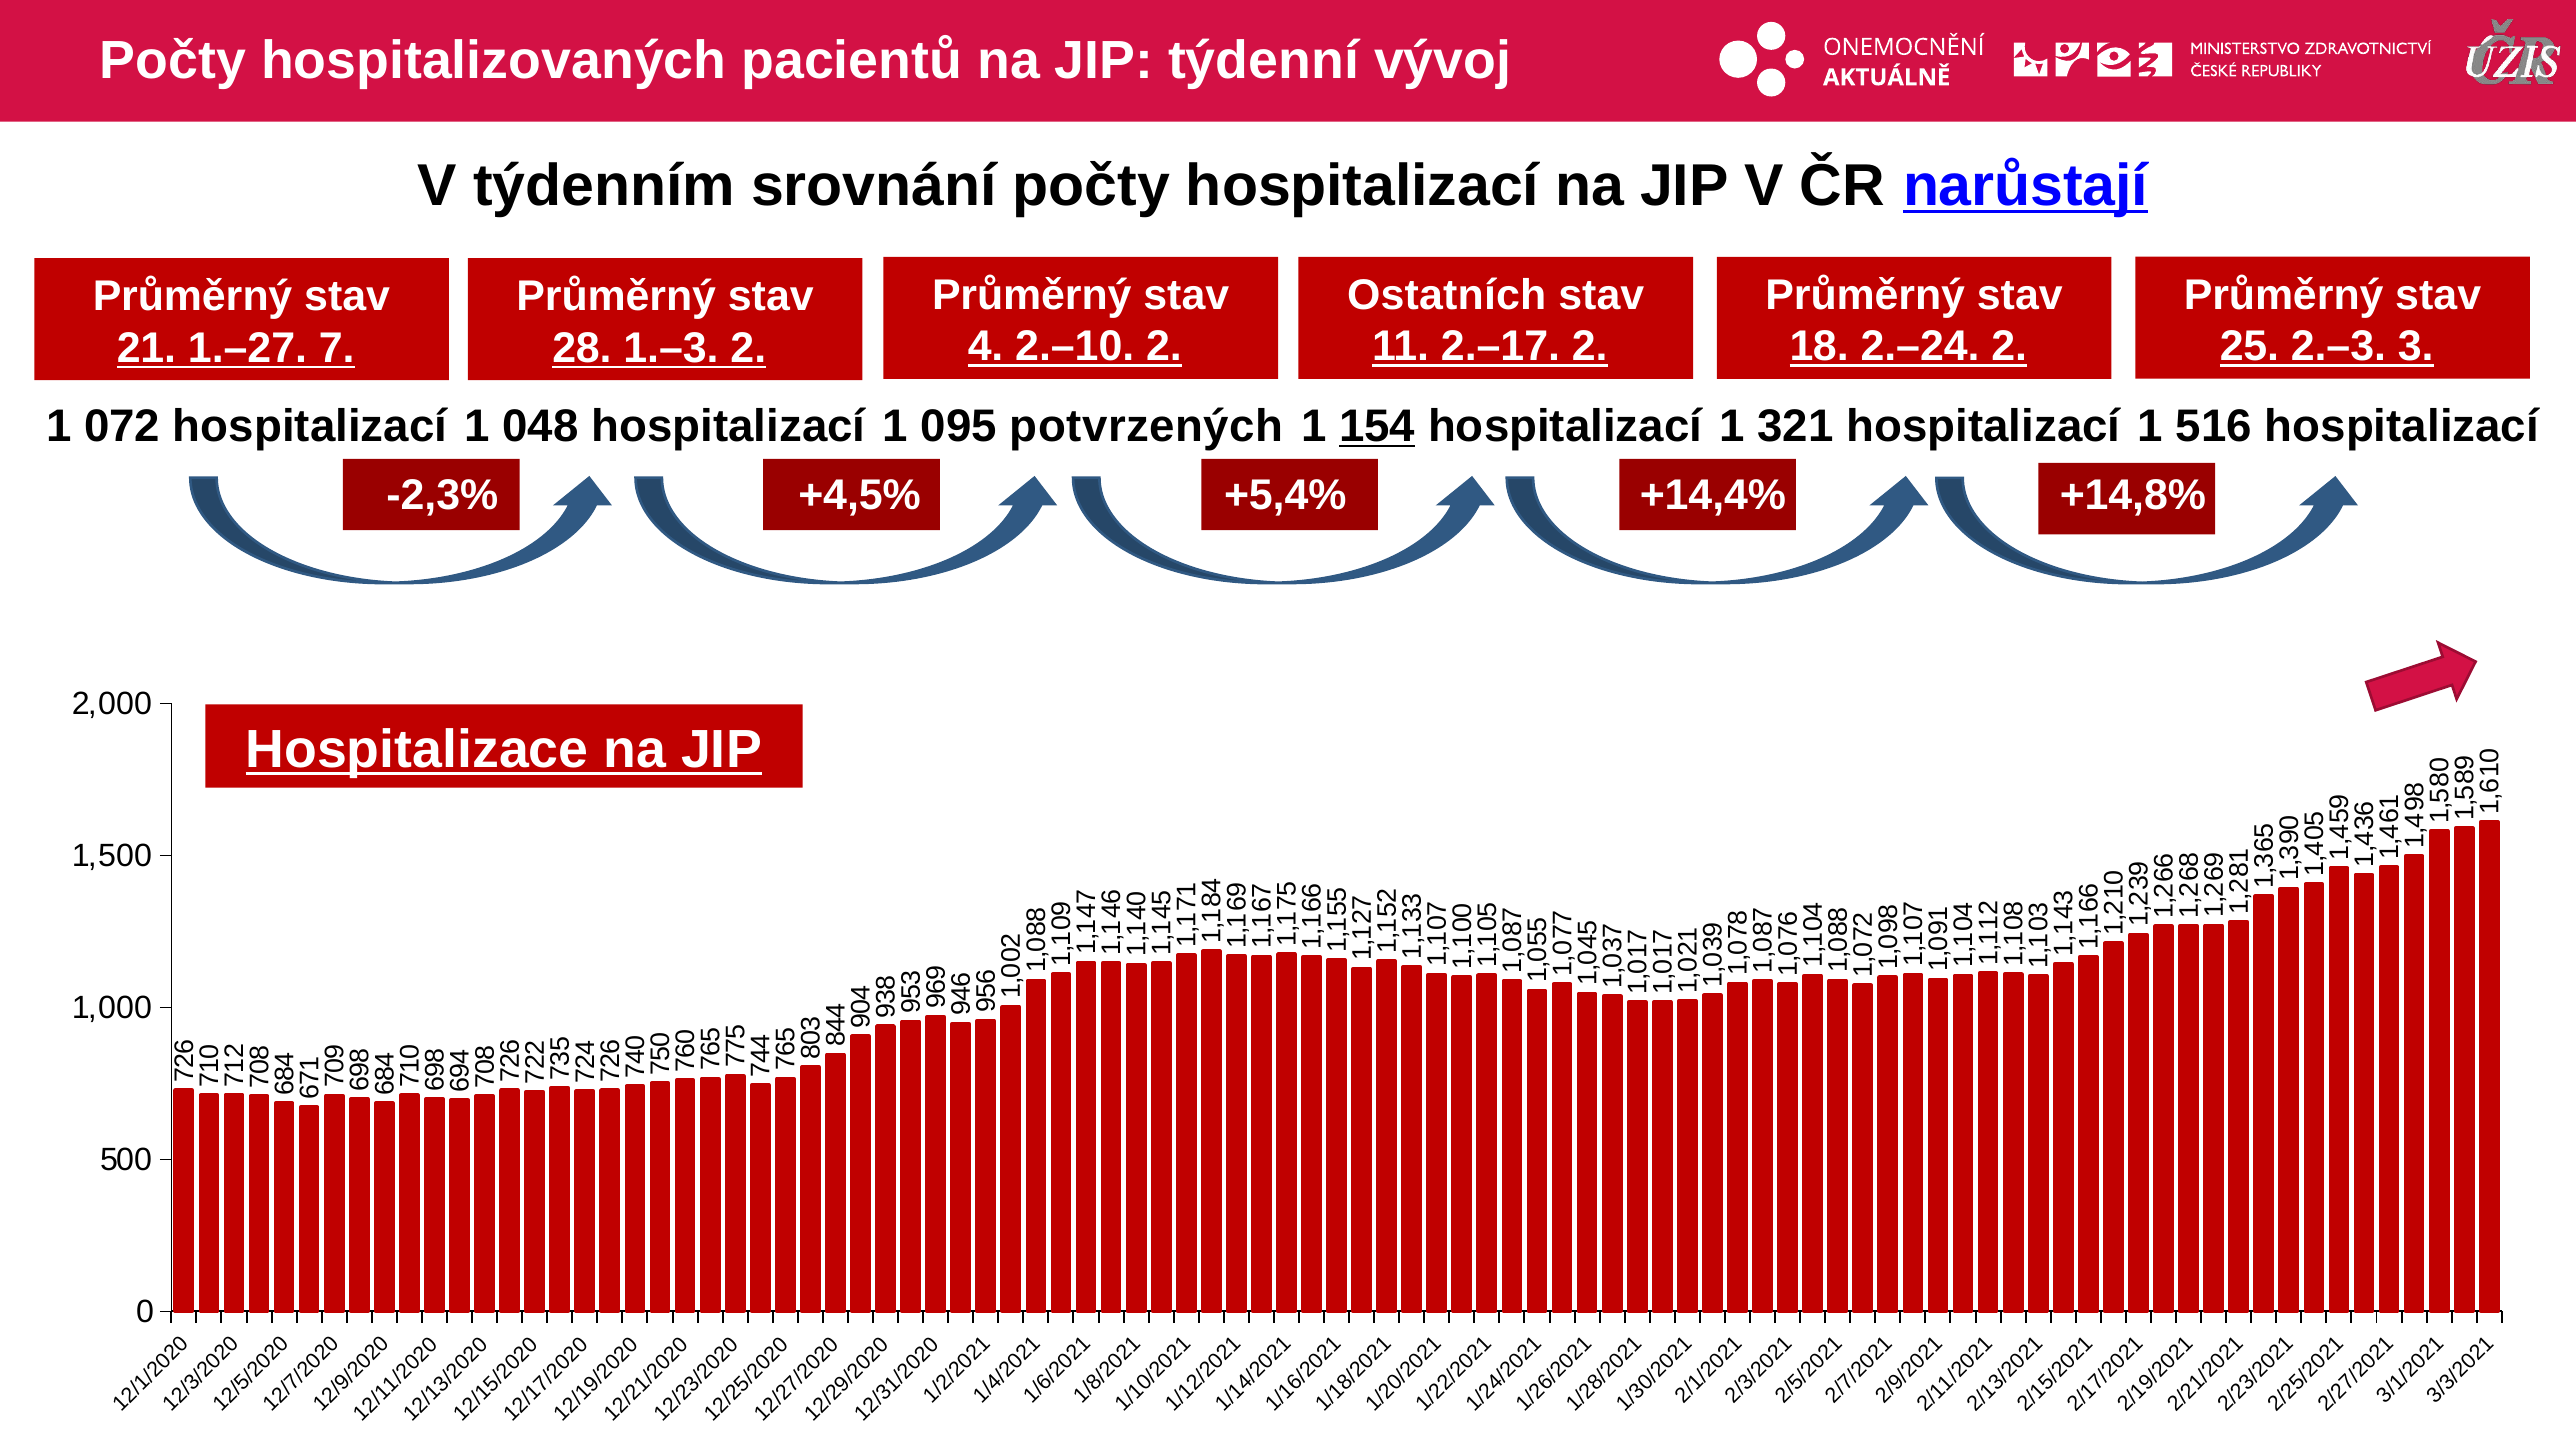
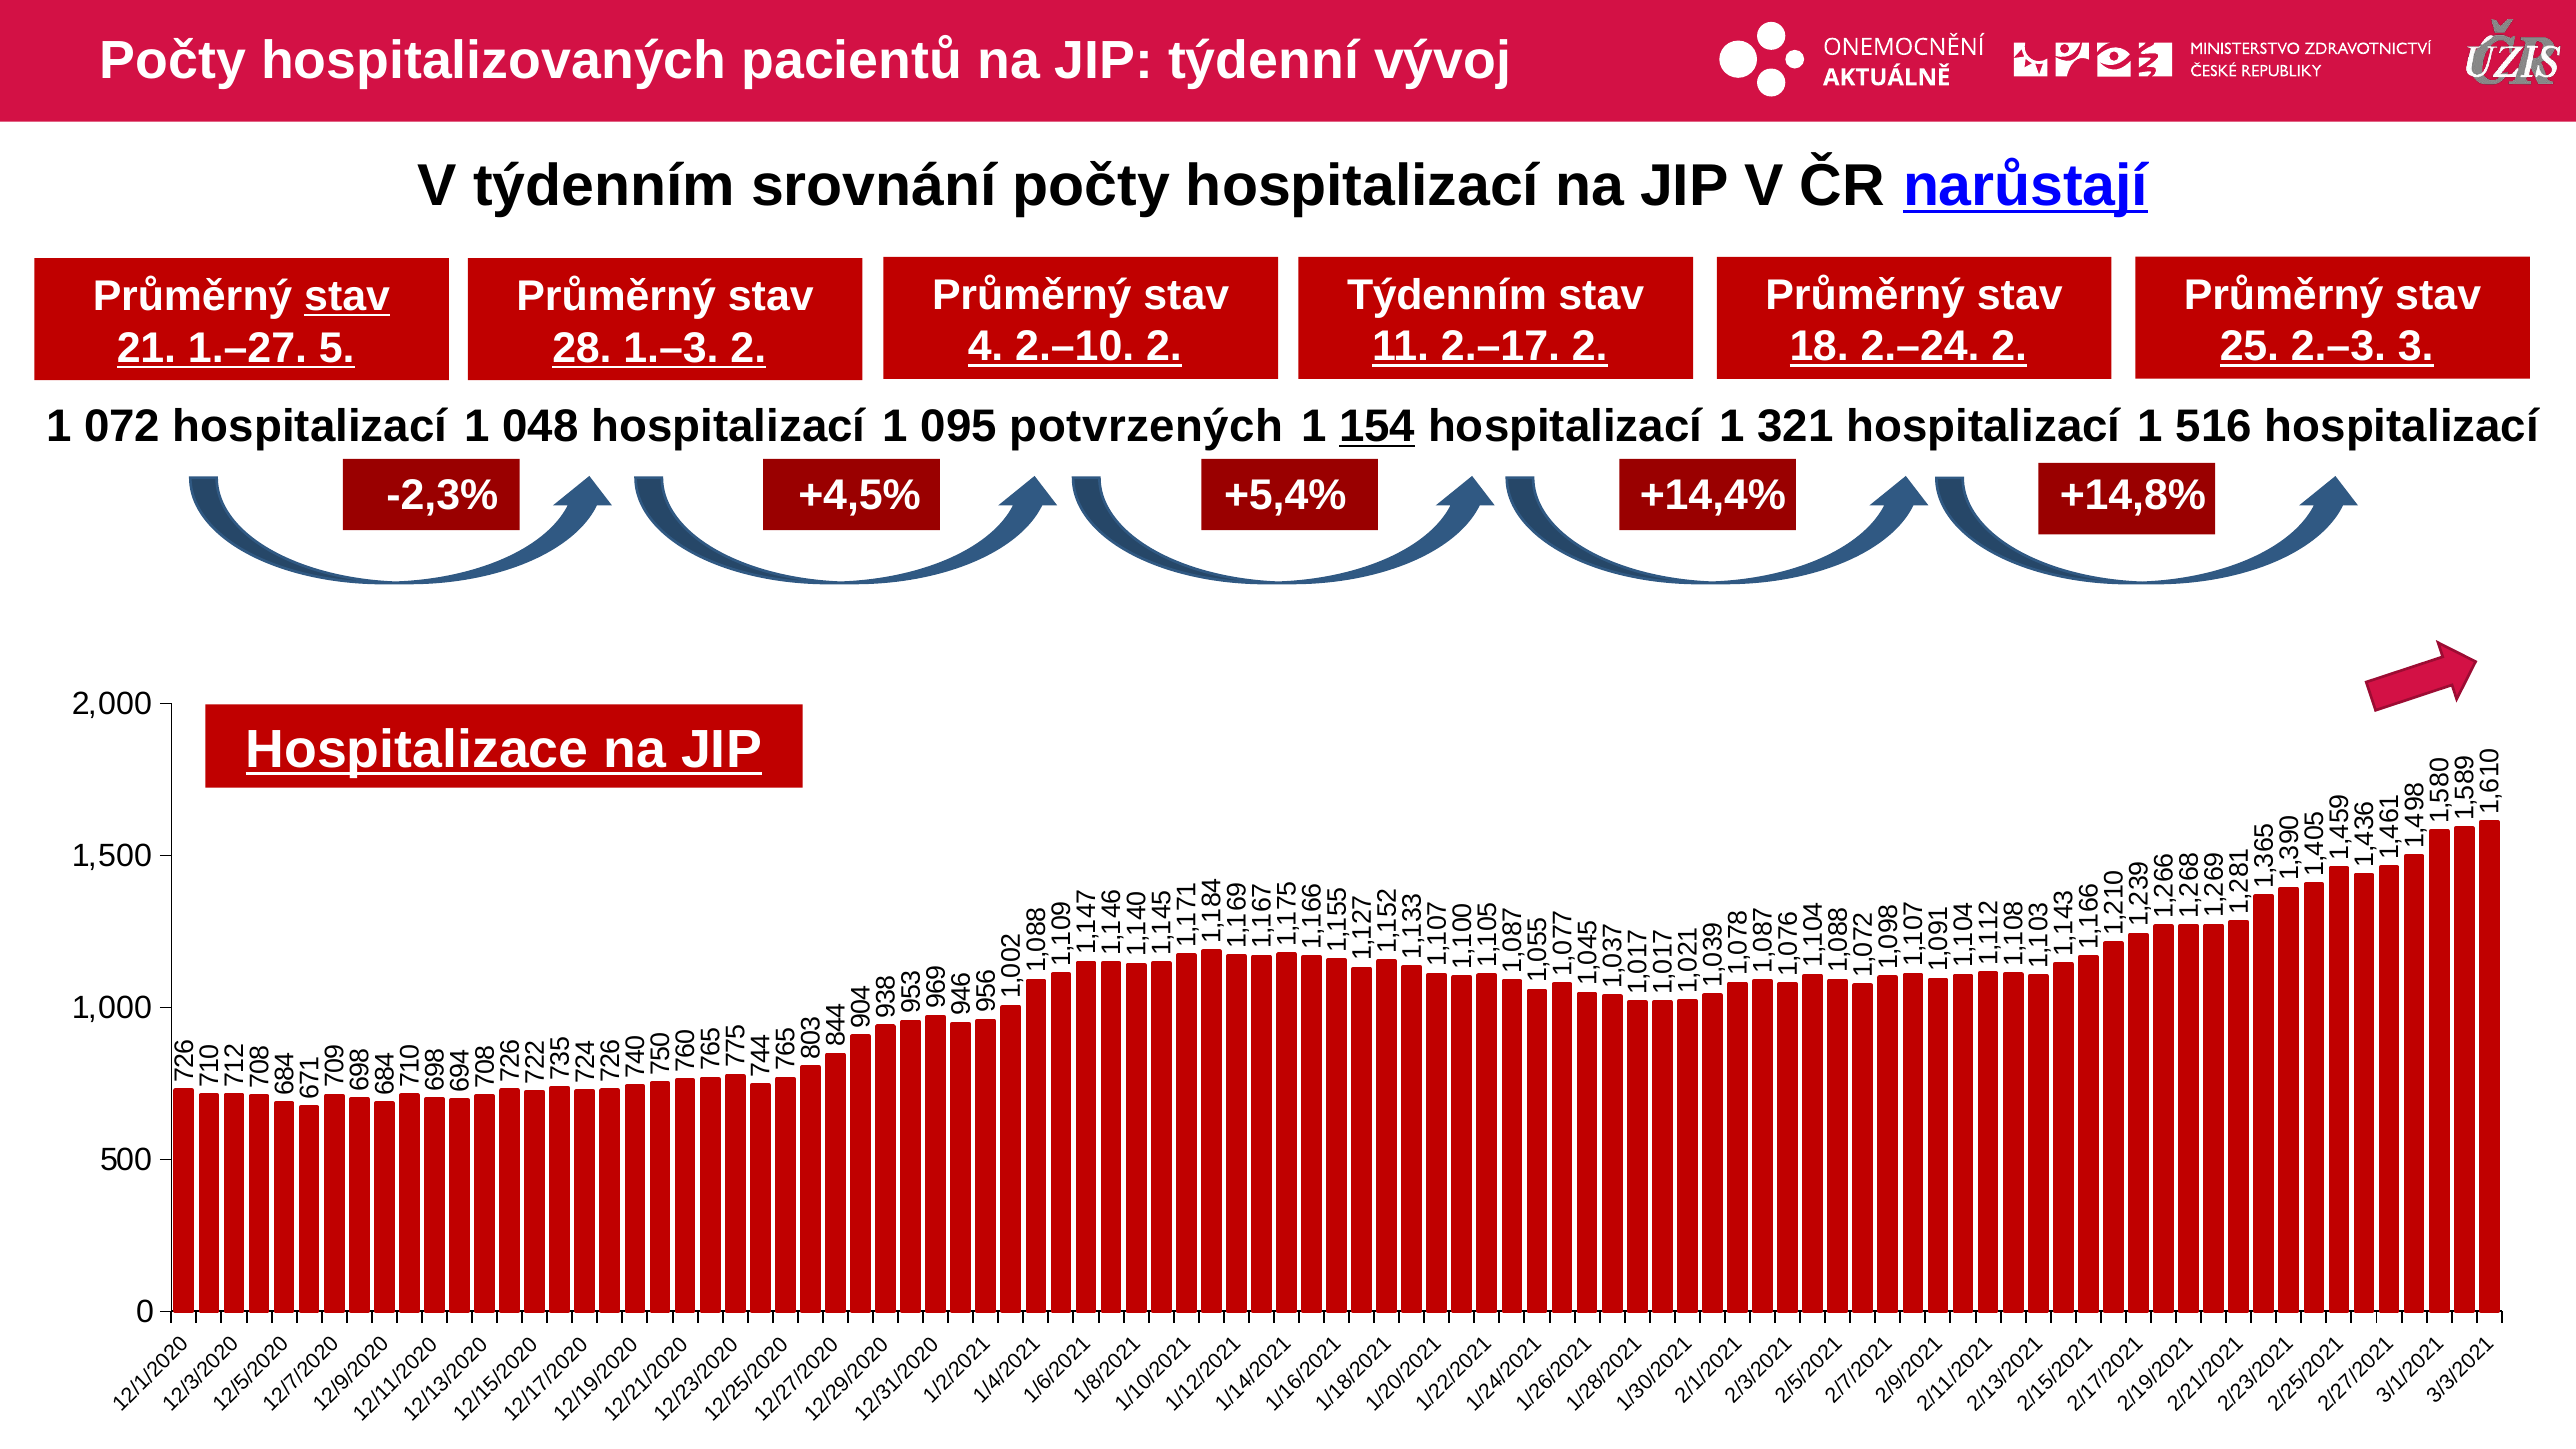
Ostatních: Ostatních -> Týdenním (1447, 295)
stav underline: none -> present (347, 296)
1.–27 7: 7 -> 5 (337, 348)
